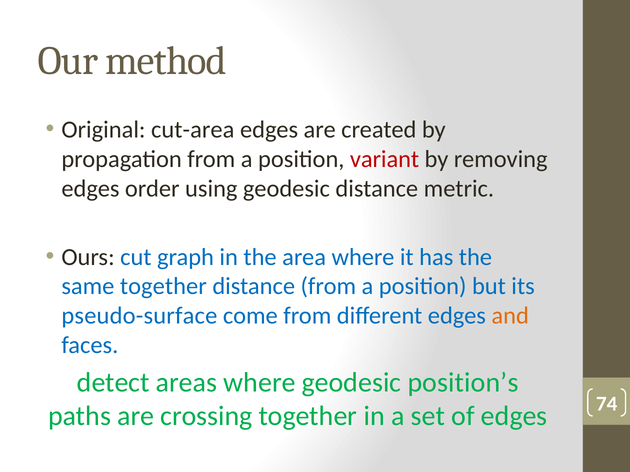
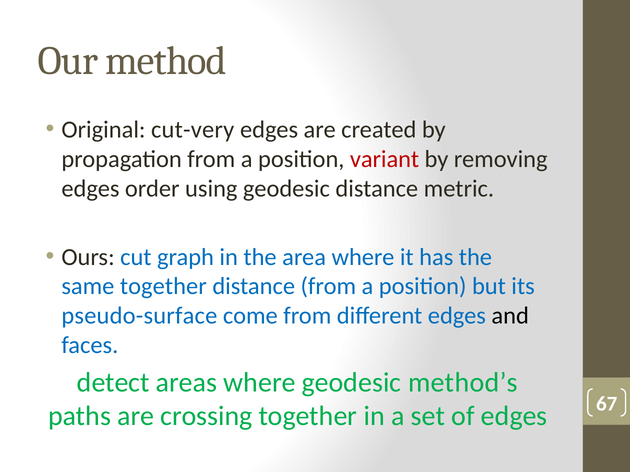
cut-area: cut-area -> cut-very (193, 130)
and colour: orange -> black (510, 316)
position’s: position’s -> method’s (463, 383)
74: 74 -> 67 (607, 404)
